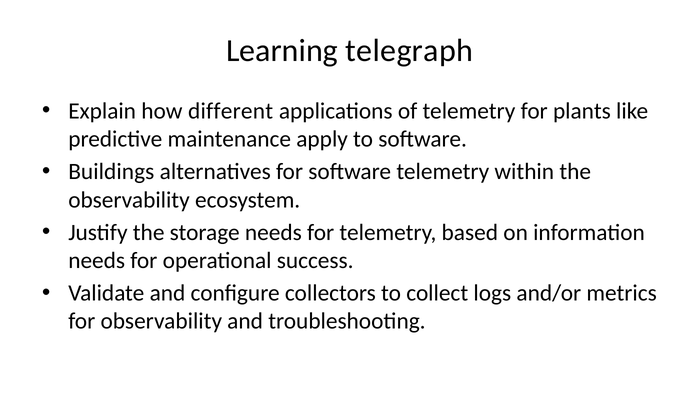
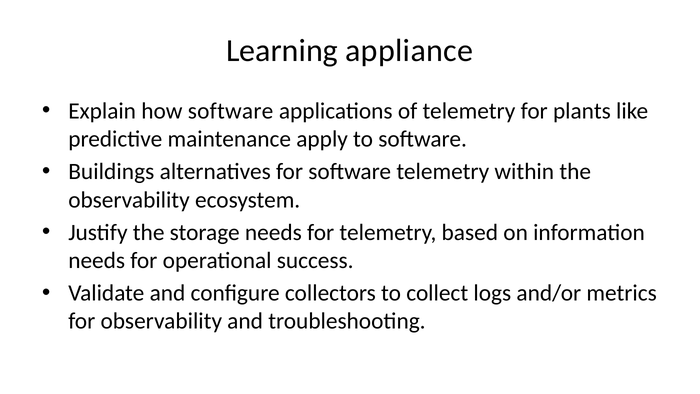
telegraph: telegraph -> appliance (409, 51)
how different: different -> software (231, 111)
